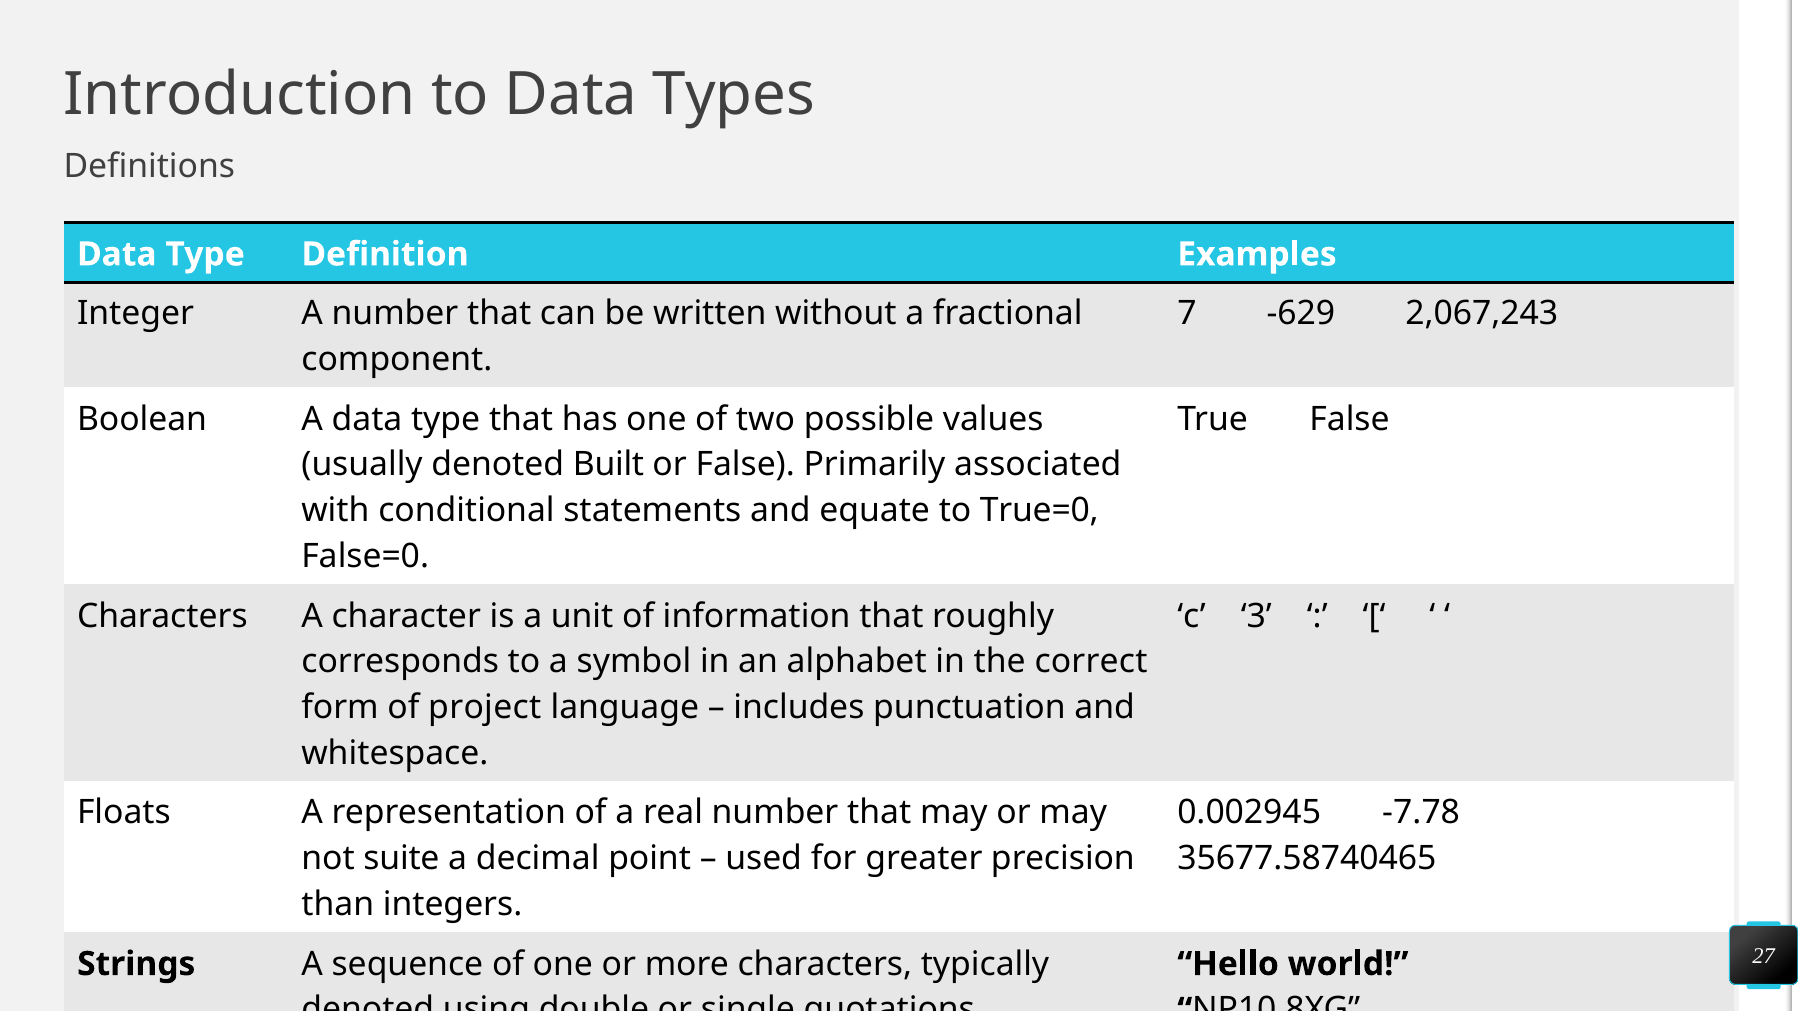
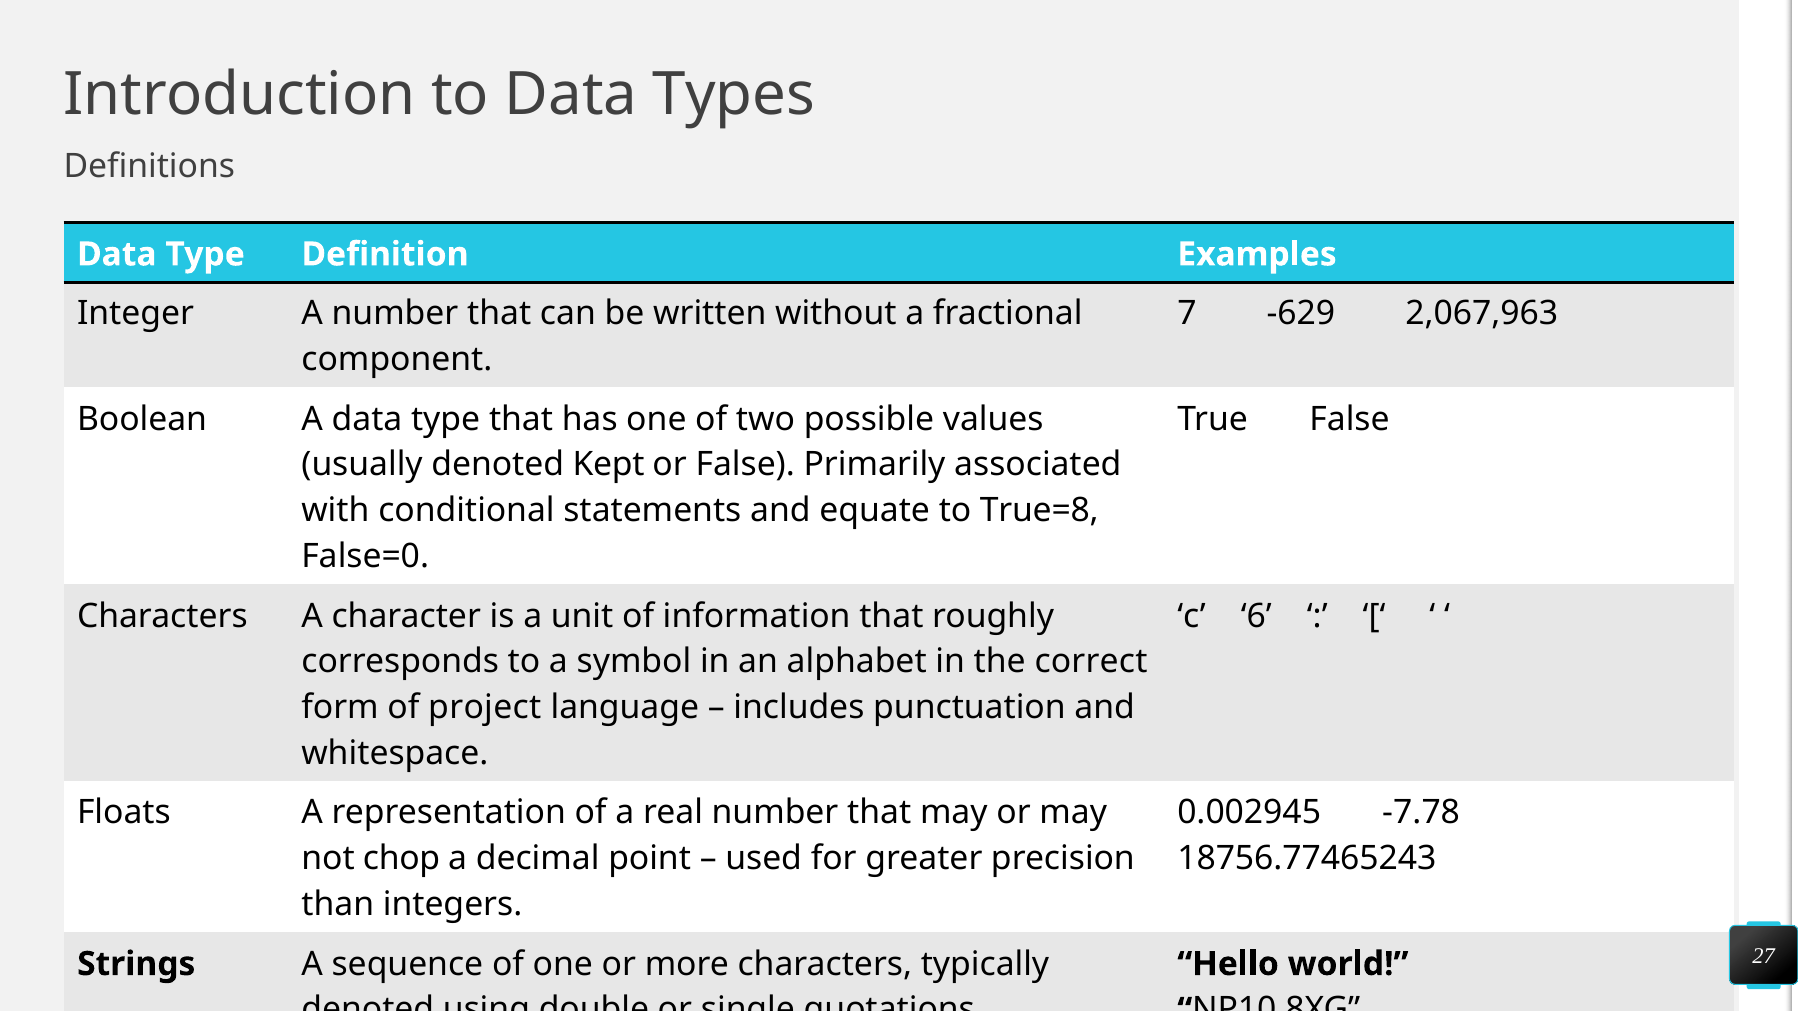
2,067,243: 2,067,243 -> 2,067,963 (1482, 314)
Built: Built -> Kept (609, 465)
True=0: True=0 -> True=8 (1039, 511)
3: 3 -> 6 (1256, 616)
suite: suite -> chop (402, 859)
35677.58740465: 35677.58740465 -> 18756.77465243 (1307, 859)
